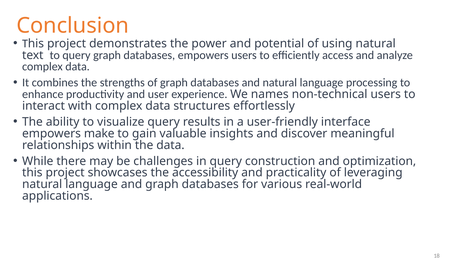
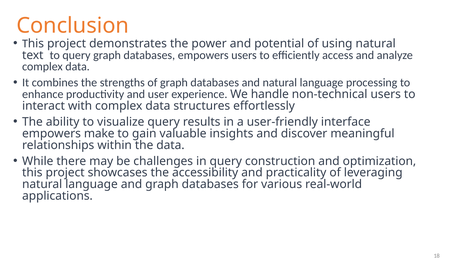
names: names -> handle (270, 94)
